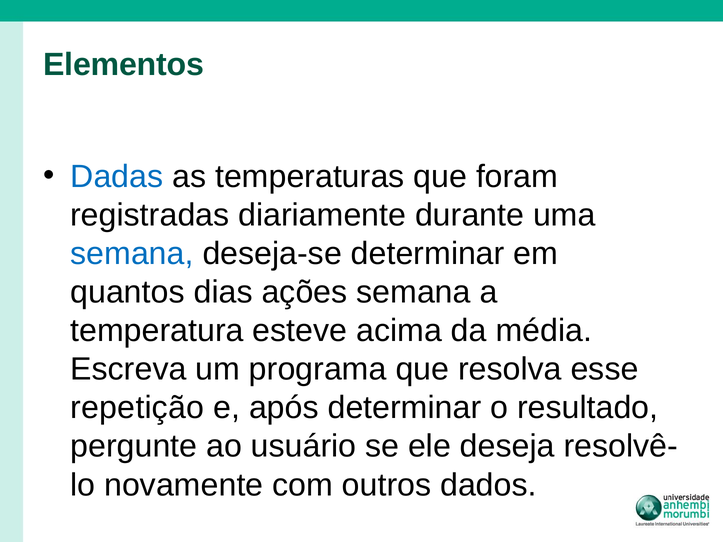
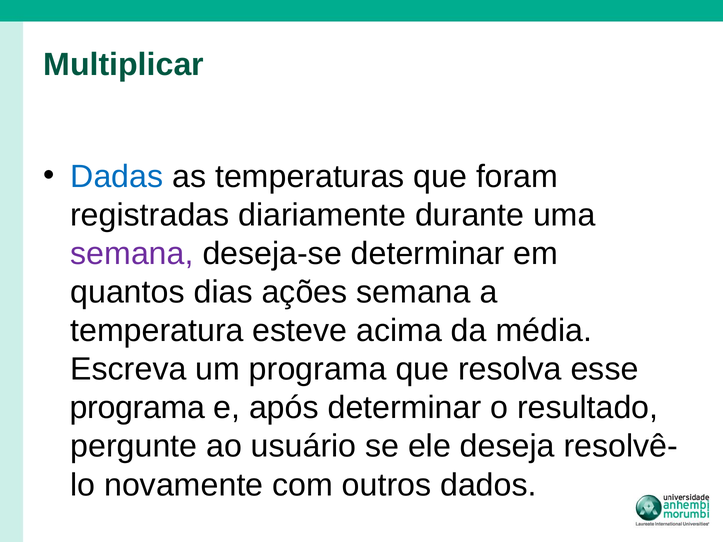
Elementos: Elementos -> Multiplicar (124, 65)
semana colour: blue -> purple (132, 254)
repetição: repetição -> programa (138, 408)
